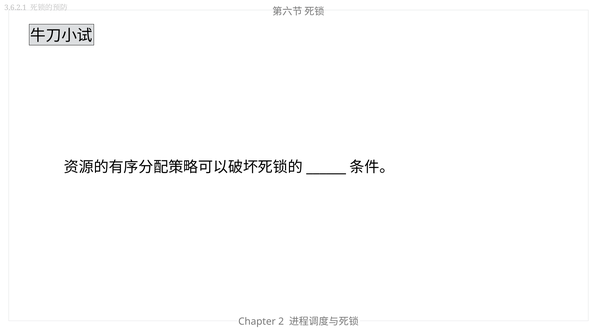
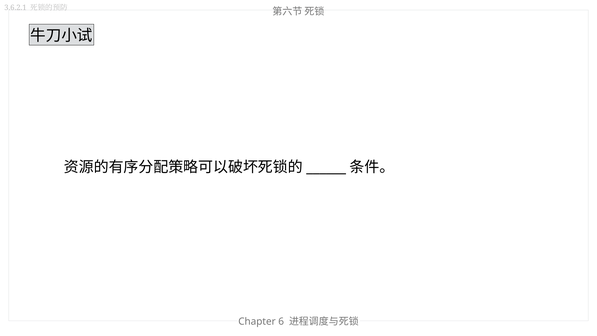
2: 2 -> 6 (281, 321)
